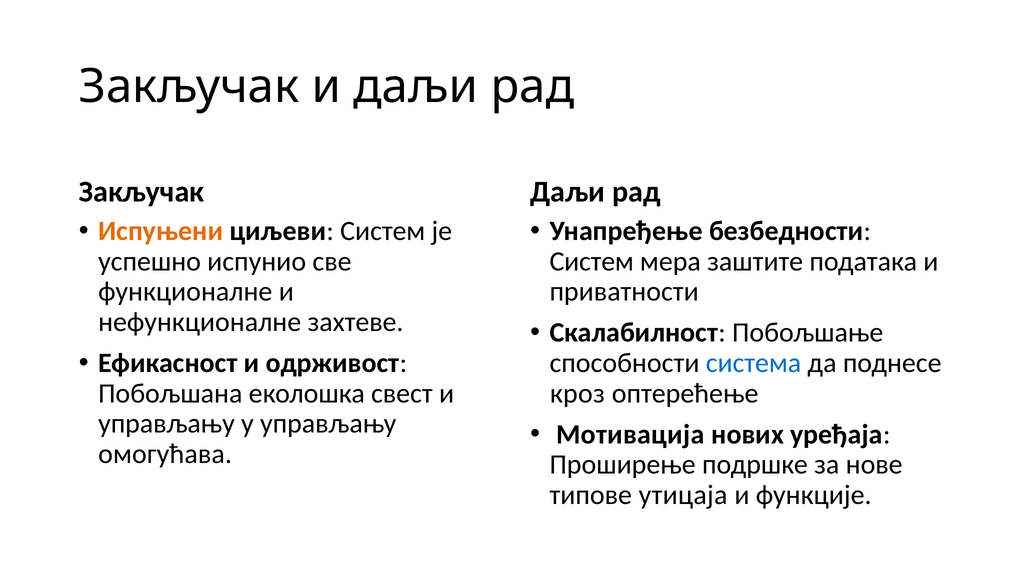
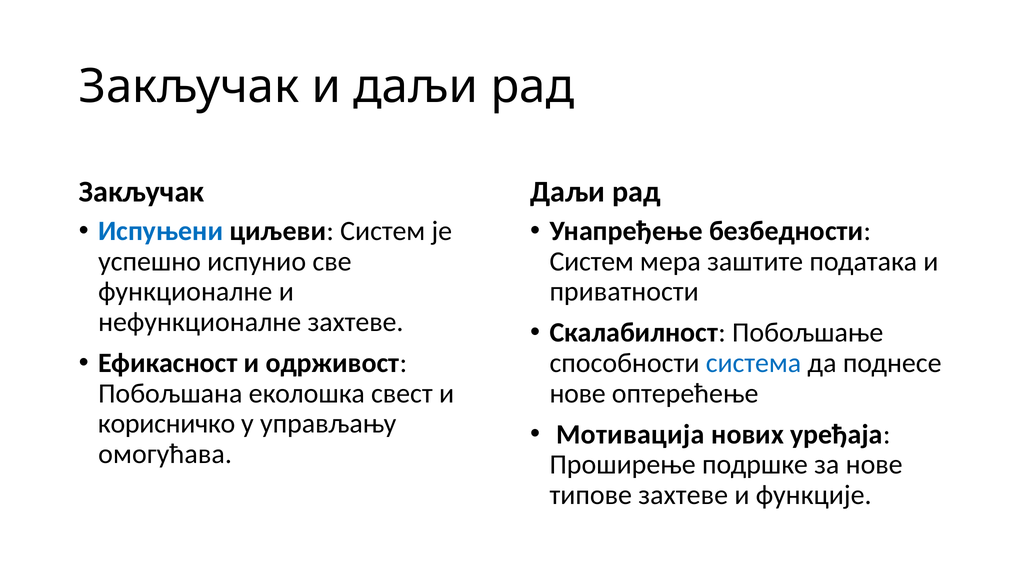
Испуњени colour: orange -> blue (161, 231)
кроз: кроз -> нове (578, 393)
управљању: управљању -> корисничко (167, 423)
типове утицаја: утицаја -> захтеве (683, 494)
